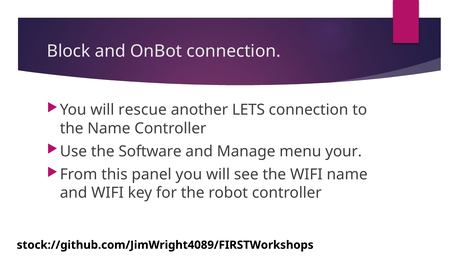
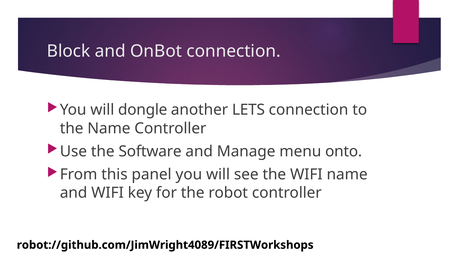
rescue: rescue -> dongle (143, 110)
your: your -> onto (344, 152)
stock://github.com/JimWright4089/FIRSTWorkshops: stock://github.com/JimWright4089/FIRSTWorkshops -> robot://github.com/JimWright4089/FIRSTWorkshops (165, 245)
